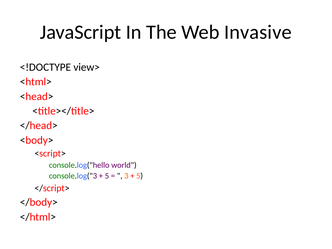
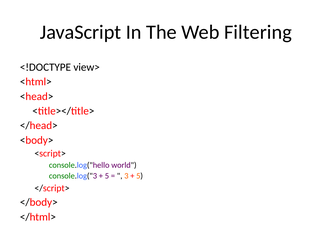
Invasive: Invasive -> Filtering (258, 32)
